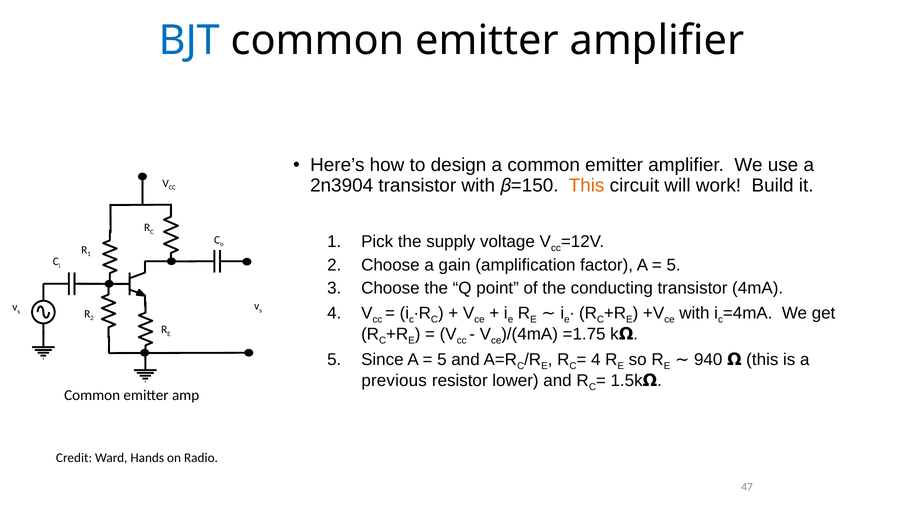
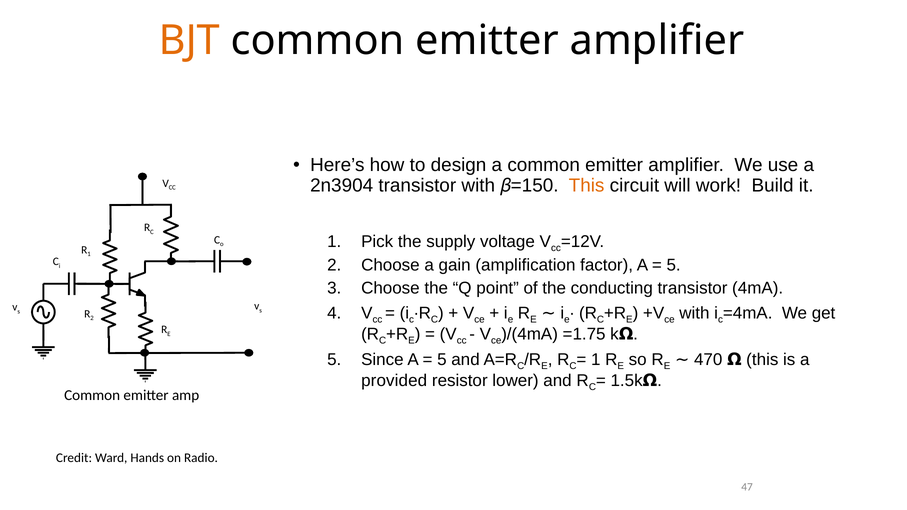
BJT colour: blue -> orange (189, 41)
4: 4 -> 1 (596, 360)
940: 940 -> 470 (708, 360)
previous: previous -> provided (394, 381)
